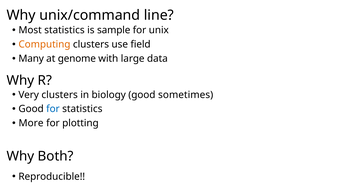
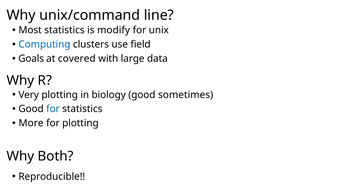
sample: sample -> modify (114, 30)
Computing colour: orange -> blue (44, 44)
Many: Many -> Goals (31, 59)
genome: genome -> covered (77, 59)
Very clusters: clusters -> plotting (60, 95)
